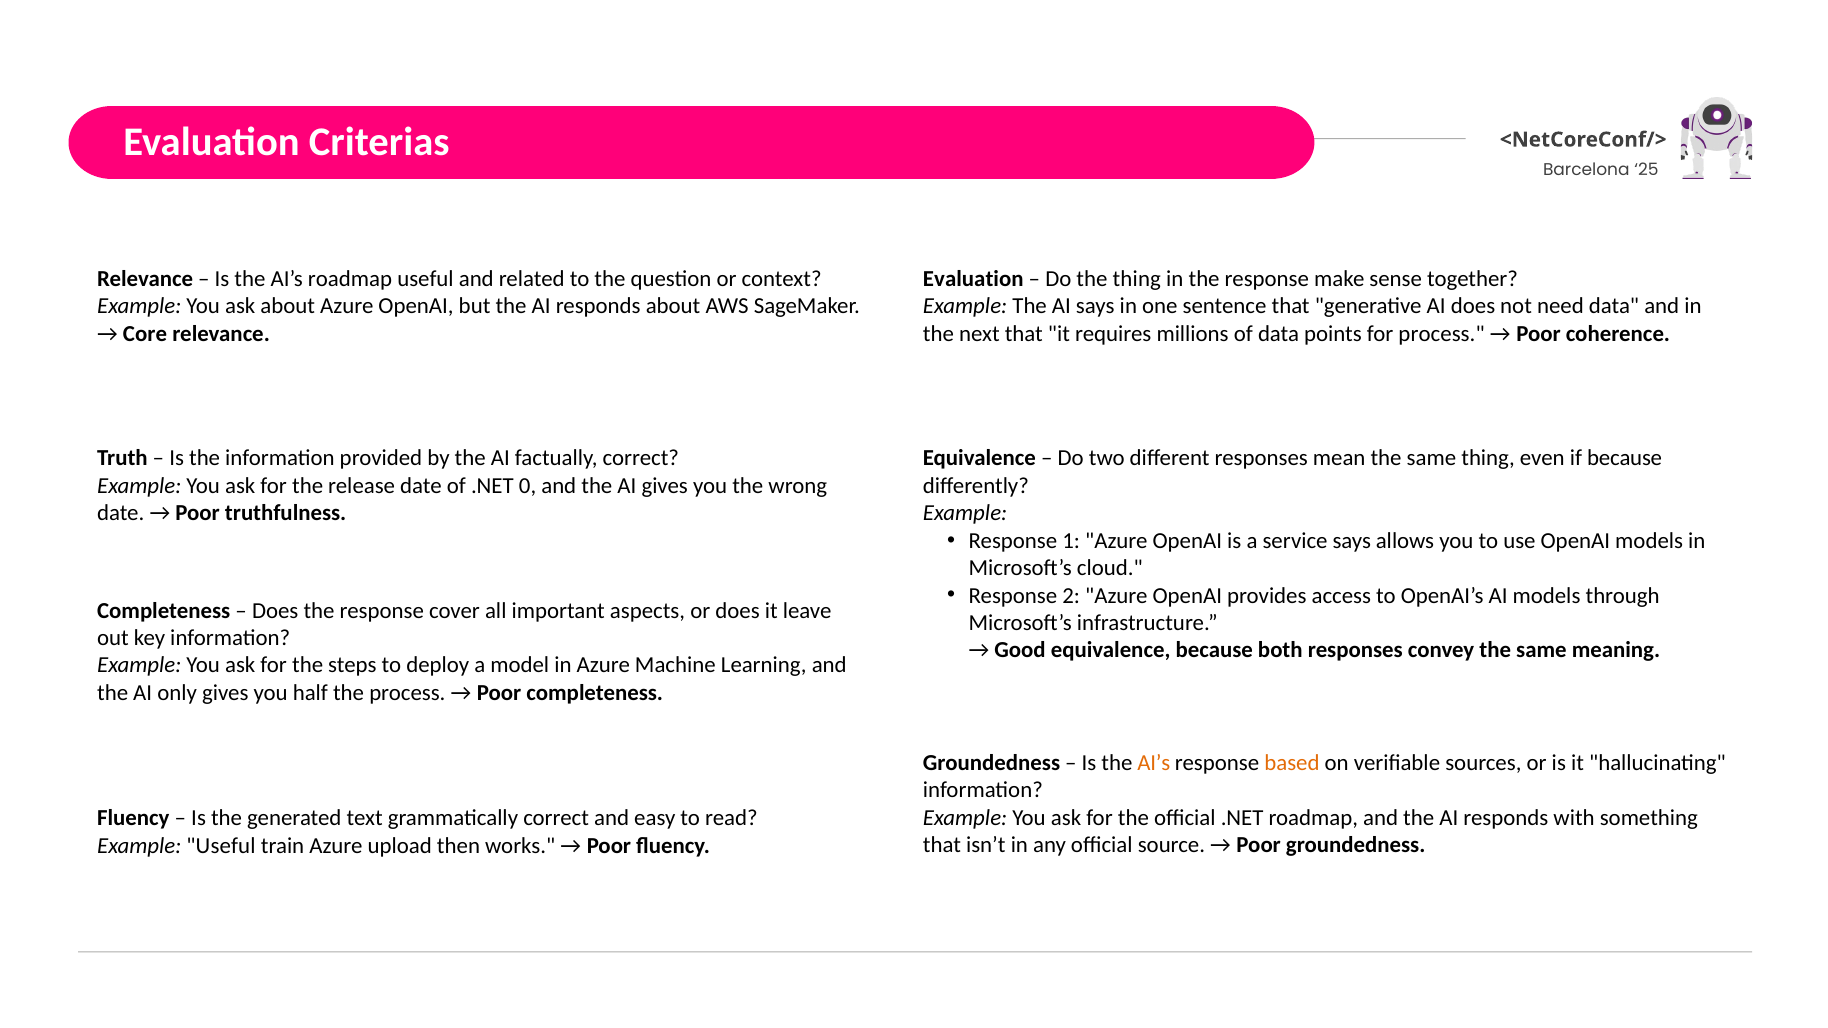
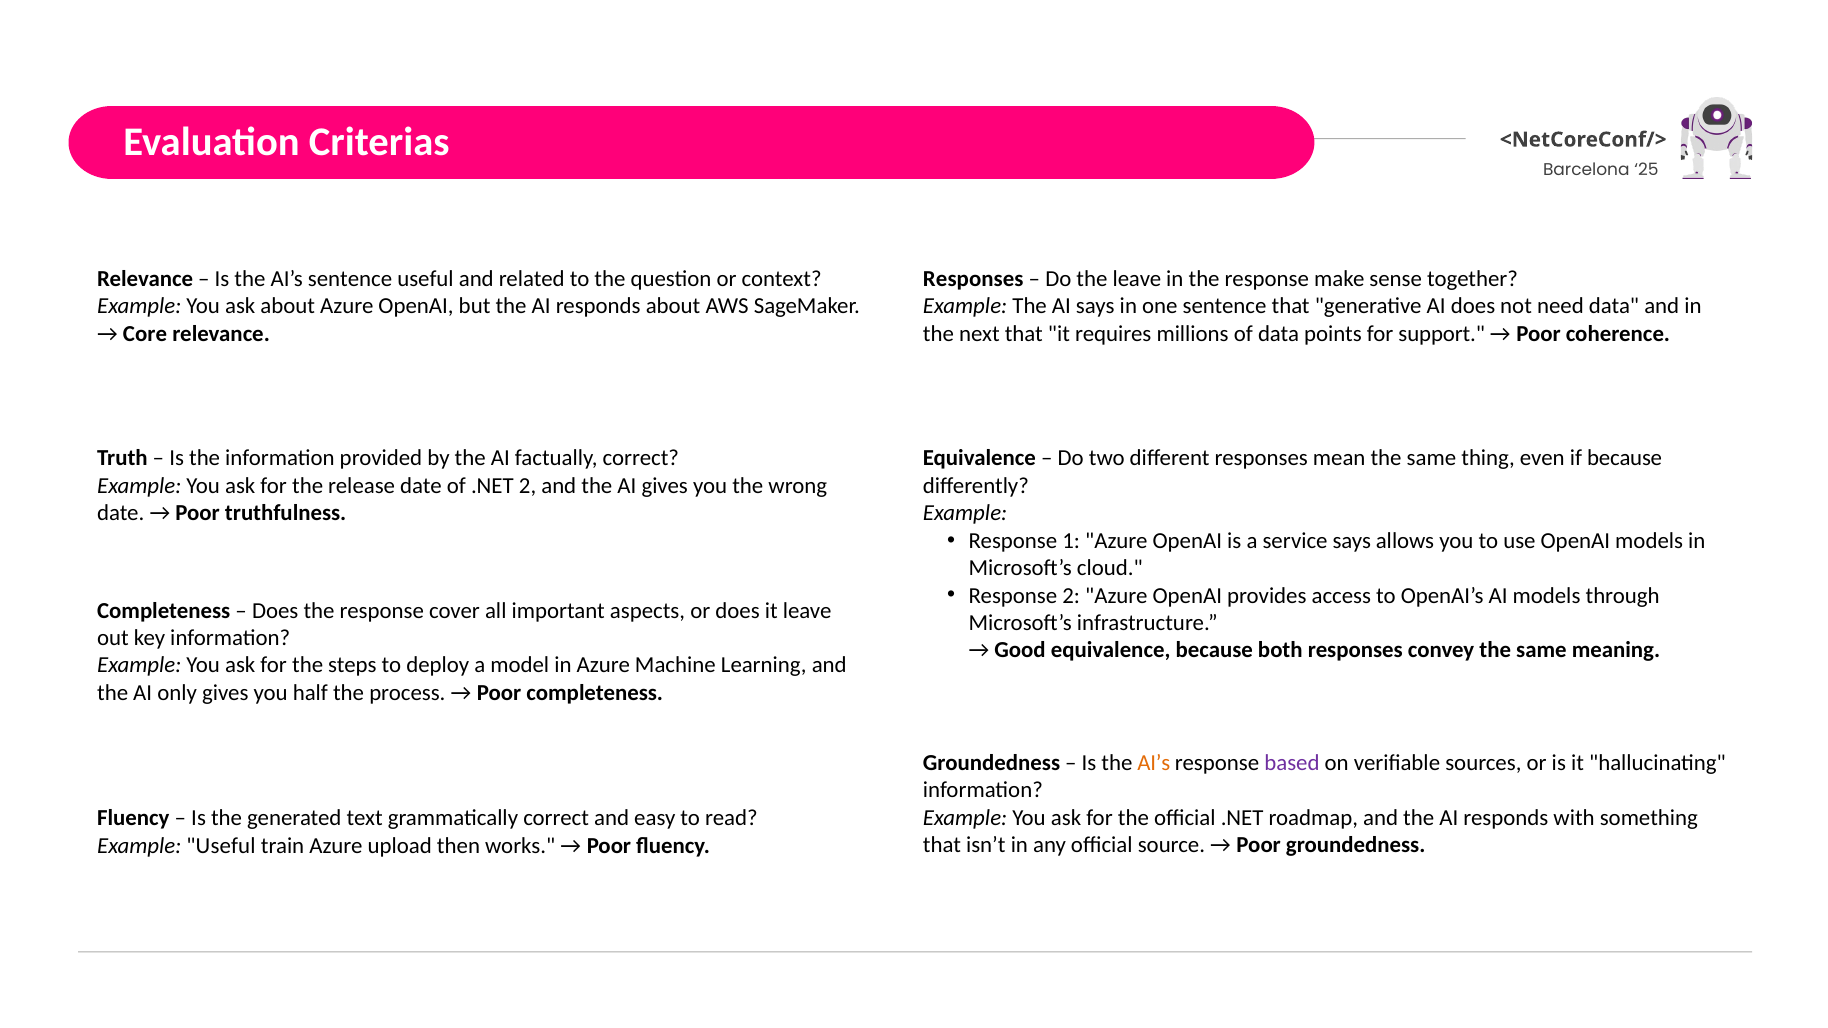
AI’s roadmap: roadmap -> sentence (350, 279)
Evaluation: Evaluation -> Responses (973, 279)
the thing: thing -> leave (1137, 279)
for process: process -> support (1442, 334)
.NET 0: 0 -> 2 (528, 486)
based colour: orange -> purple (1292, 763)
